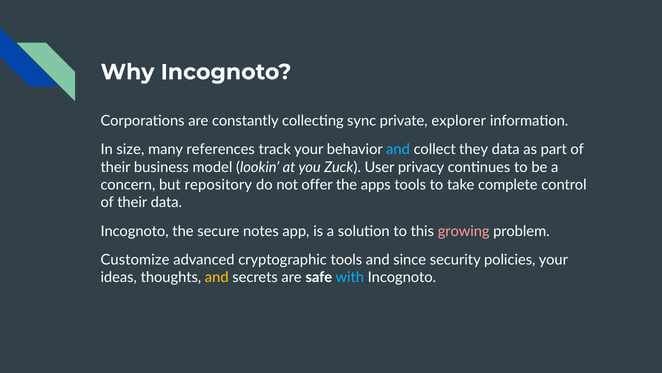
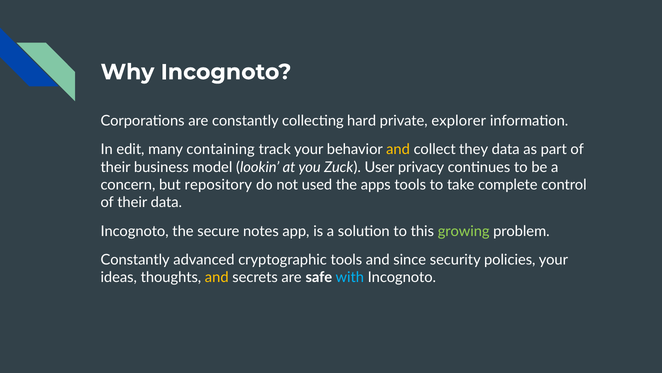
sync: sync -> hard (362, 121)
size: size -> edit (130, 149)
references: references -> containing (221, 149)
and colour: light blue -> yellow (398, 149)
offer: offer -> used (317, 185)
growing colour: pink -> light green (464, 231)
Customize: Customize -> Constantly (135, 260)
